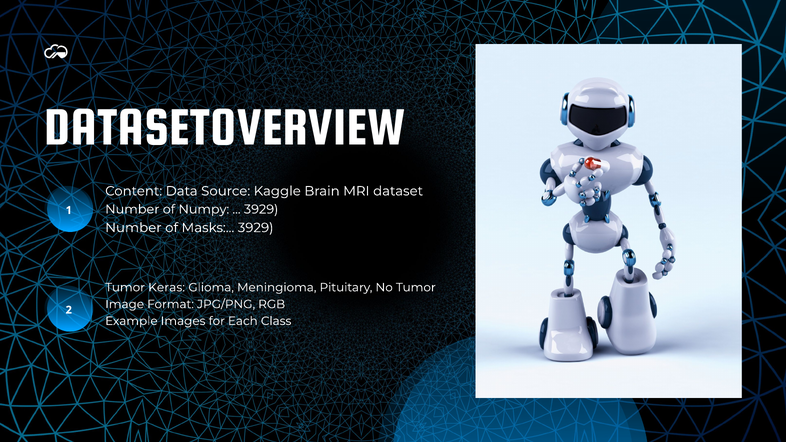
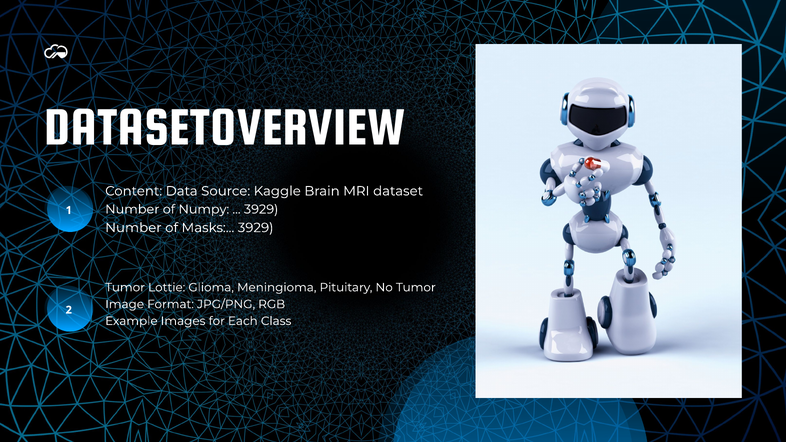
Keras: Keras -> Lottie (167, 287)
